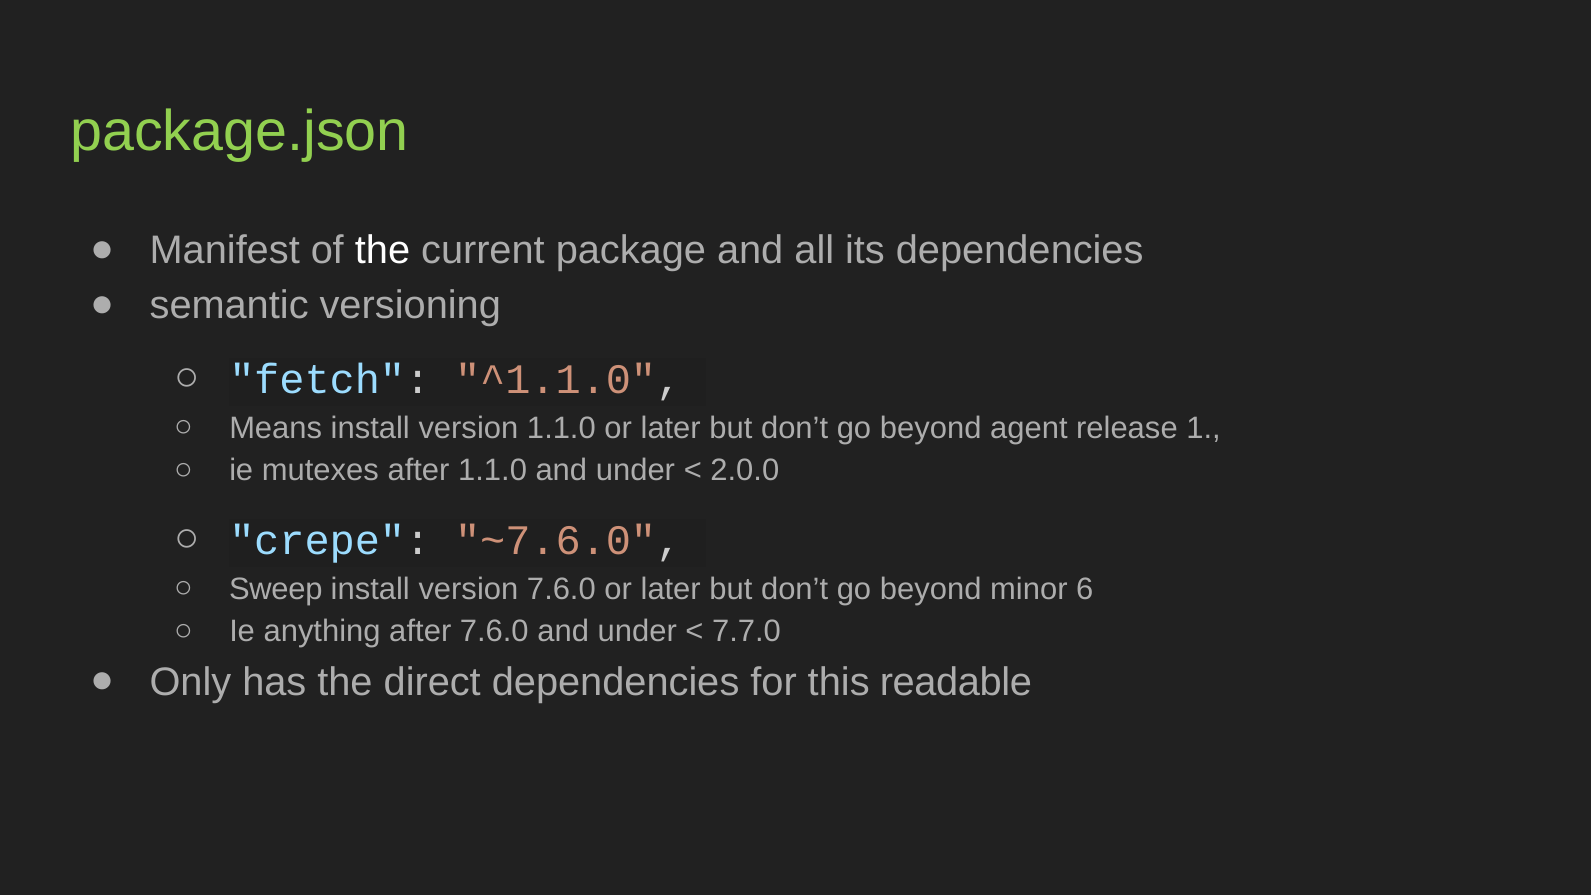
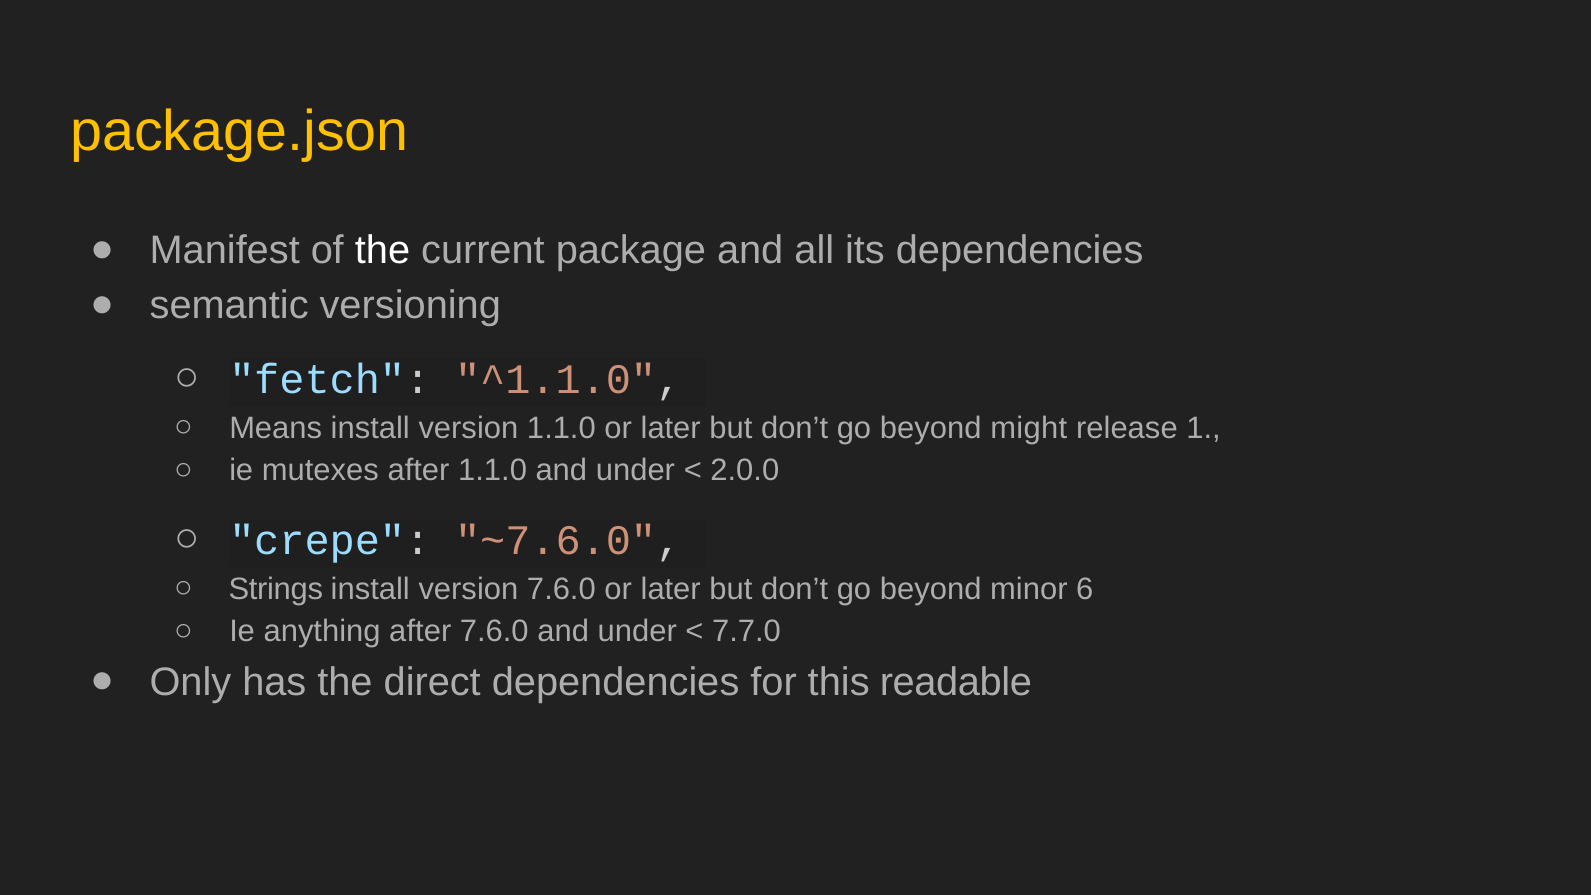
package.json colour: light green -> yellow (239, 132)
agent: agent -> might (1029, 428)
Sweep: Sweep -> Strings (276, 589)
